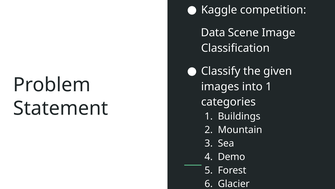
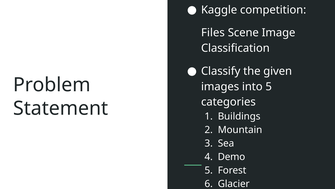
Data: Data -> Files (213, 33)
into 1: 1 -> 5 (269, 86)
